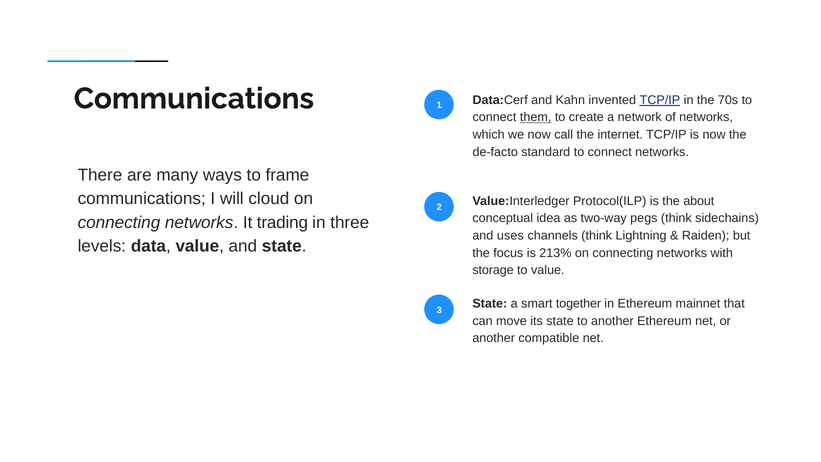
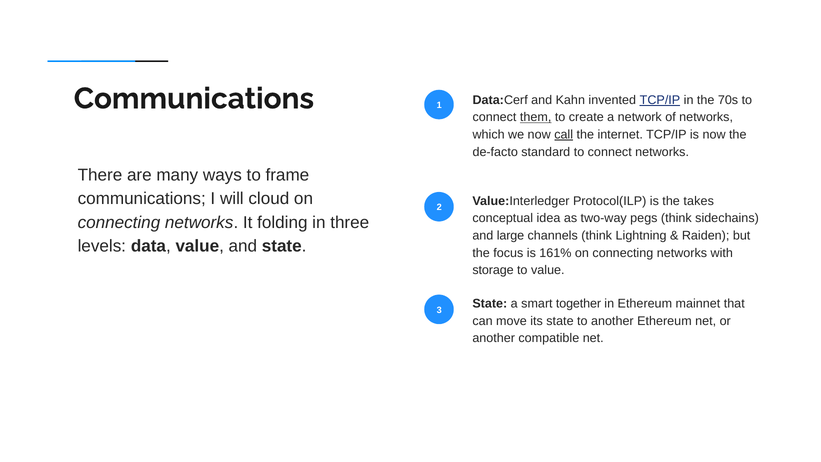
call underline: none -> present (564, 135)
about: about -> takes (699, 201)
trading: trading -> folding (282, 222)
uses: uses -> large (511, 236)
213%: 213% -> 161% (555, 253)
